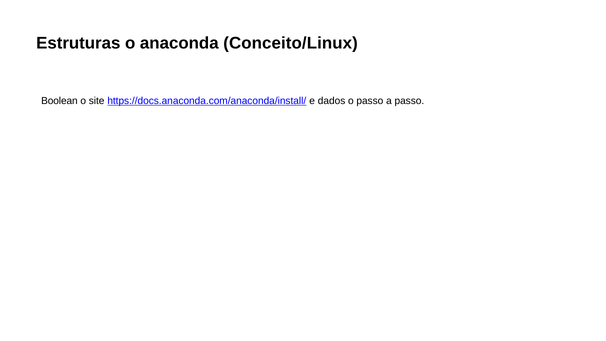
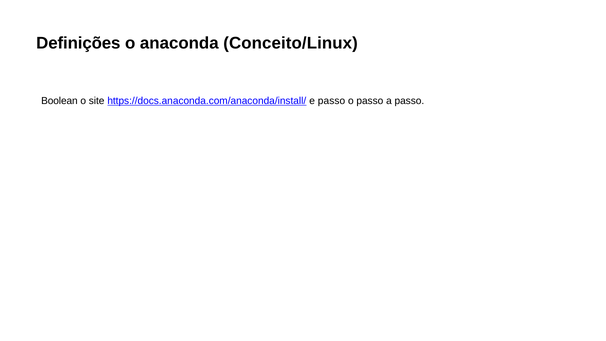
Estruturas: Estruturas -> Definições (78, 43)
e dados: dados -> passo (332, 101)
